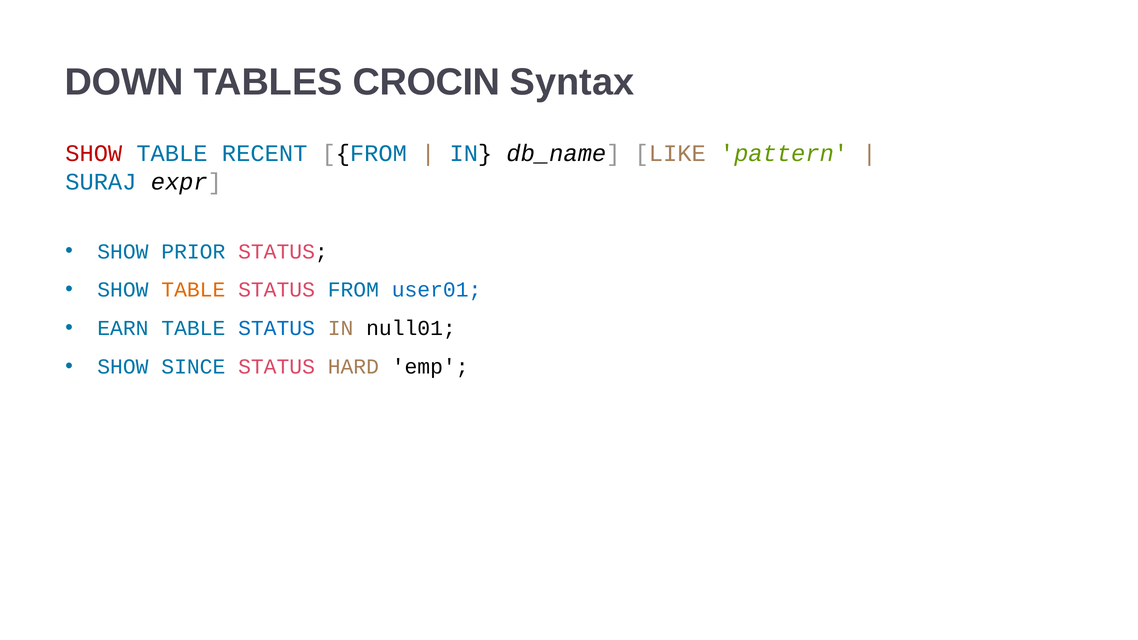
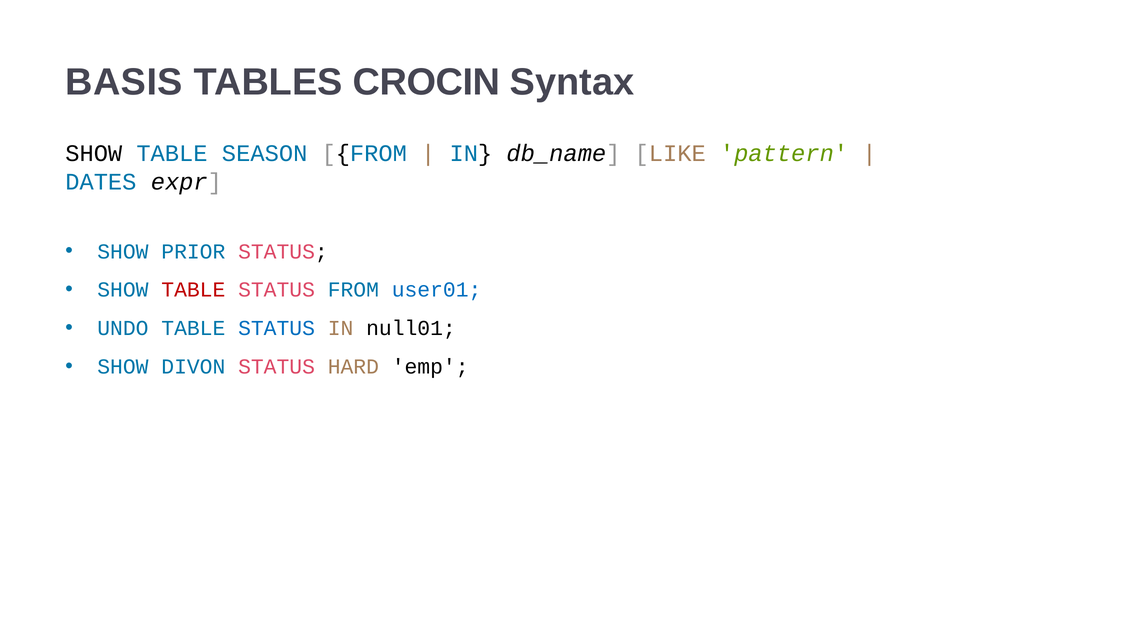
DOWN: DOWN -> BASIS (124, 82)
SHOW colour: red -> black (94, 153)
RECENT: RECENT -> SEASON (265, 153)
SURAJ: SURAJ -> DATES (101, 182)
TABLE colour: orange -> red (193, 290)
EARN: EARN -> UNDO (123, 328)
SINCE: SINCE -> DIVON (193, 367)
